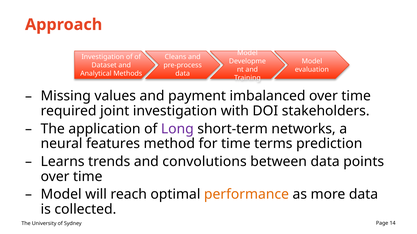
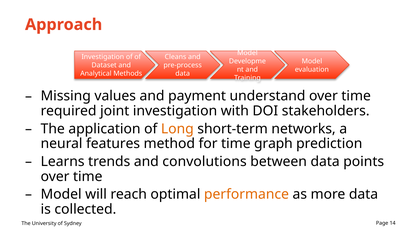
imbalanced: imbalanced -> understand (268, 96)
Long colour: purple -> orange (177, 129)
terms: terms -> graph (273, 144)
